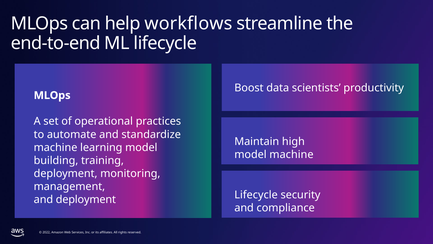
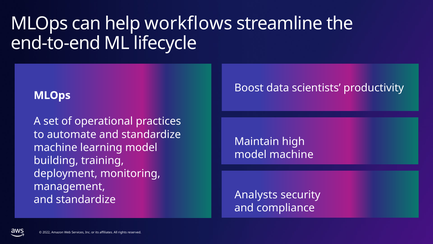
Lifecycle: Lifecycle -> Analysts (256, 194)
deployment: deployment -> standardize (86, 199)
